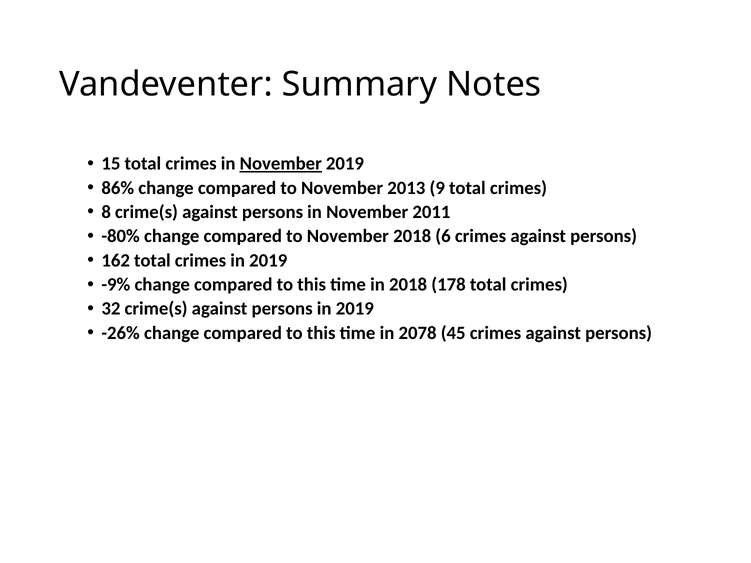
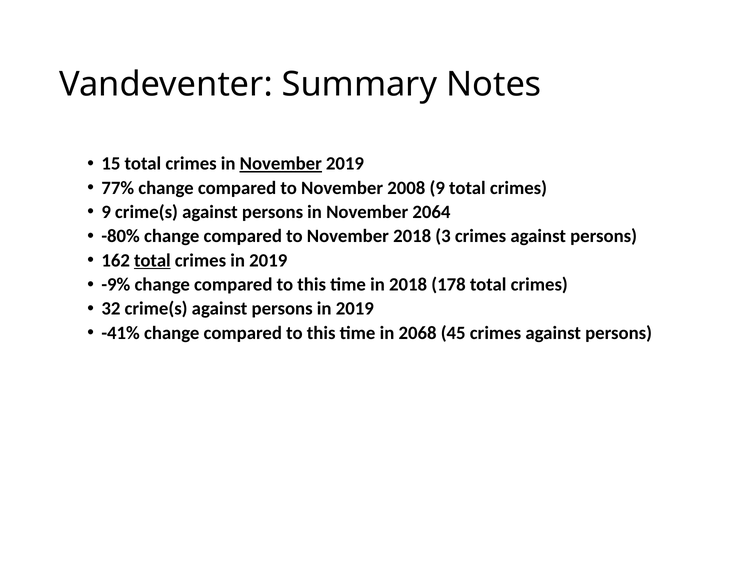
86%: 86% -> 77% (118, 188)
2013: 2013 -> 2008 (406, 188)
8: 8 -> 9 (106, 212)
2011: 2011 -> 2064 (431, 212)
6: 6 -> 3 (443, 236)
total underline: none -> present (152, 260)
-26%: -26% -> -41% (121, 333)
2078: 2078 -> 2068 (418, 333)
